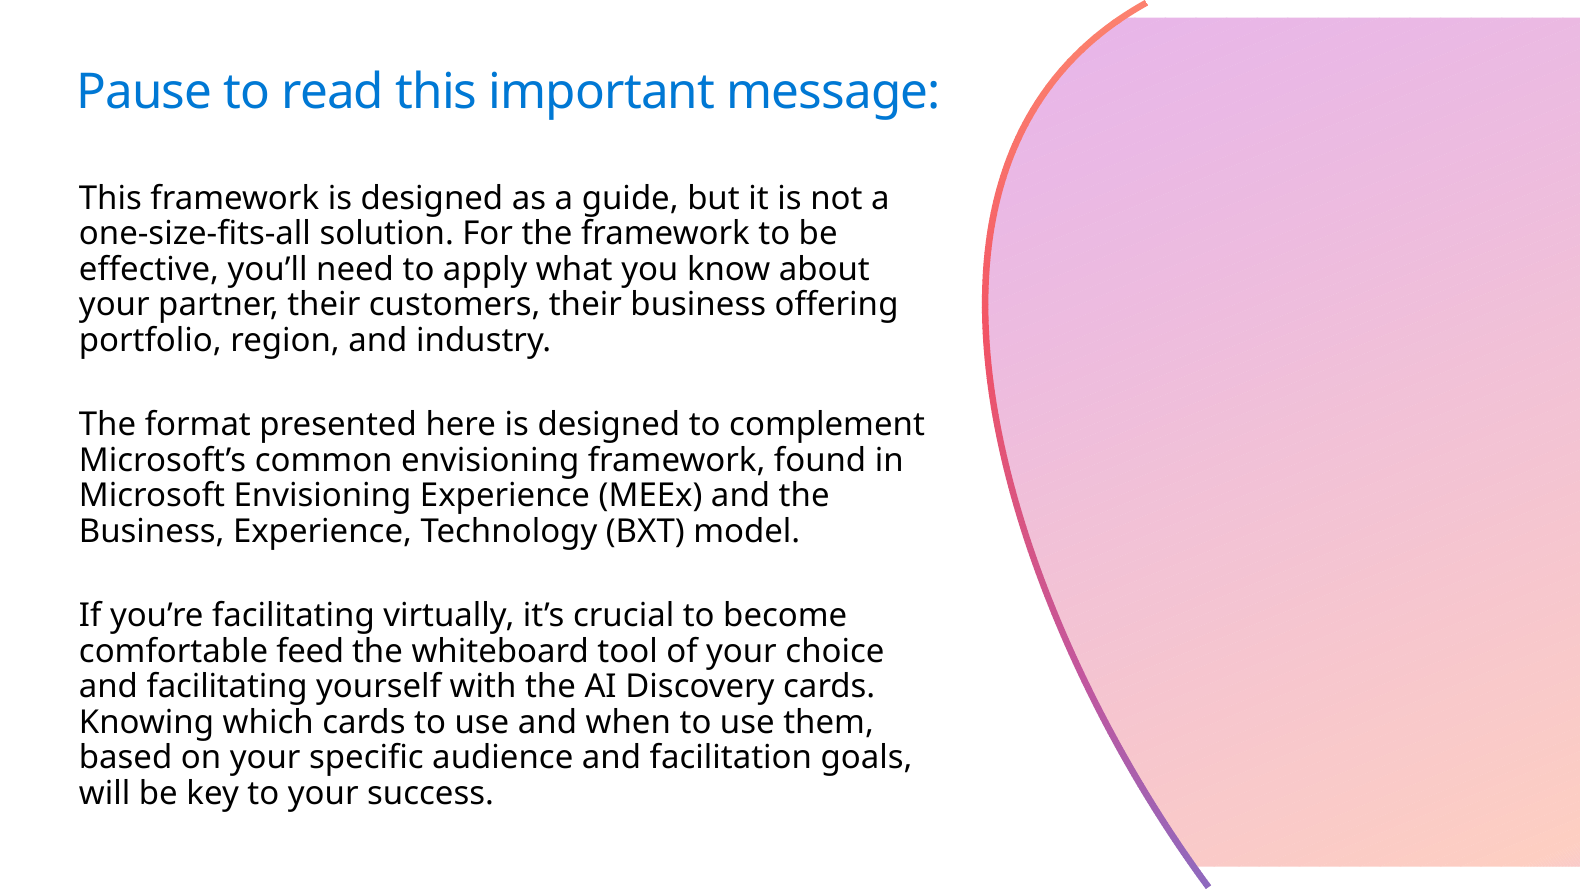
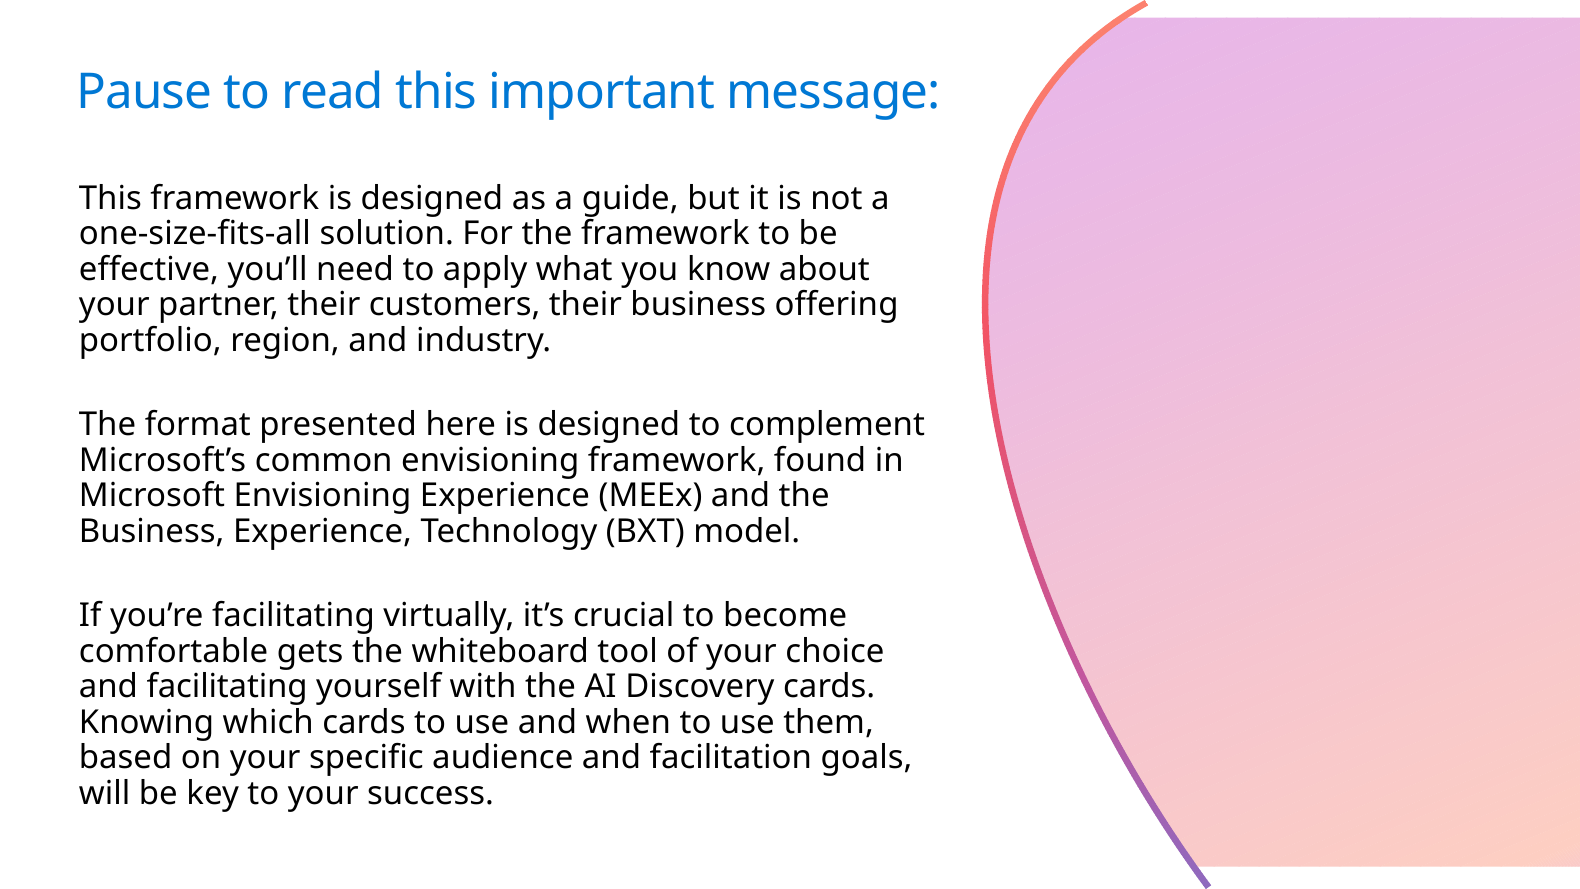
feed: feed -> gets (310, 651)
